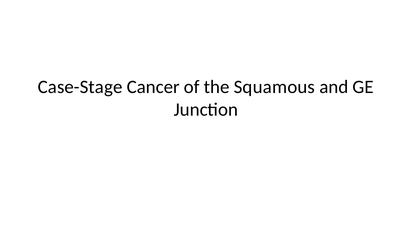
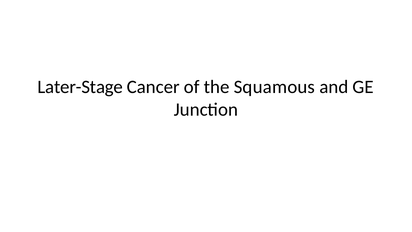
Case-Stage: Case-Stage -> Later-Stage (80, 87)
